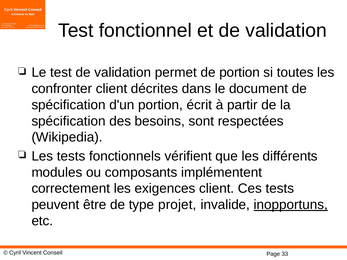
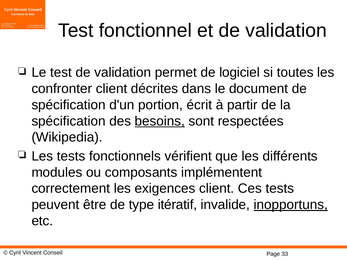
de portion: portion -> logiciel (240, 73)
besoins underline: none -> present (160, 121)
projet: projet -> itératif (177, 205)
